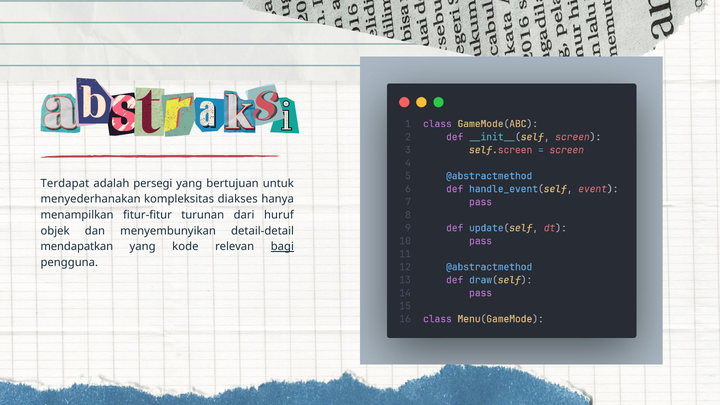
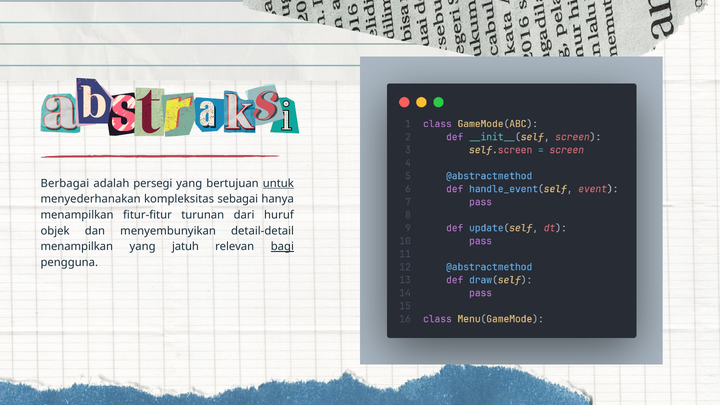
Terdapat: Terdapat -> Berbagai (65, 183)
untuk underline: none -> present (278, 183)
diakses: diakses -> sebagai (238, 199)
mendapatkan: mendapatkan -> menampilkan (77, 247)
kode: kode -> jatuh (185, 247)
